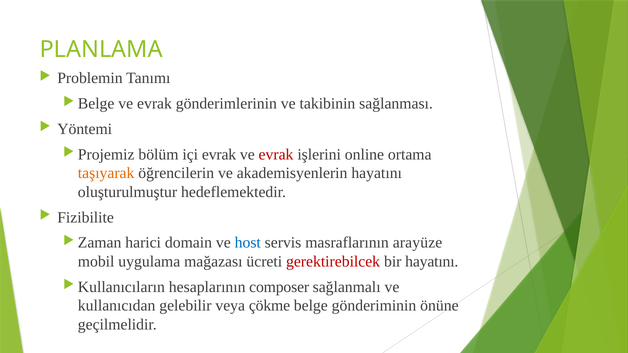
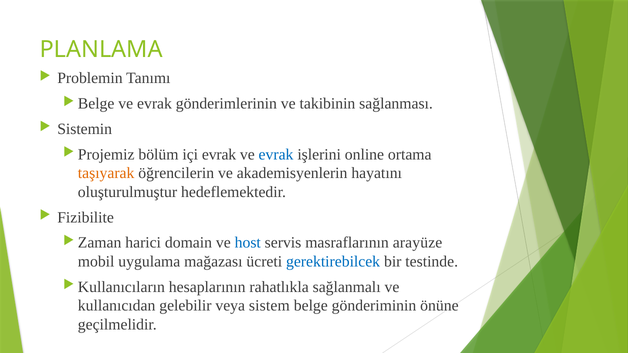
Yöntemi: Yöntemi -> Sistemin (85, 129)
evrak colour: red -> blue (276, 154)
gerektirebilcek colour: red -> blue (333, 262)
bir hayatını: hayatını -> testinde (432, 262)
composer: composer -> rahatlıkla (279, 287)
çökme: çökme -> sistem (269, 306)
